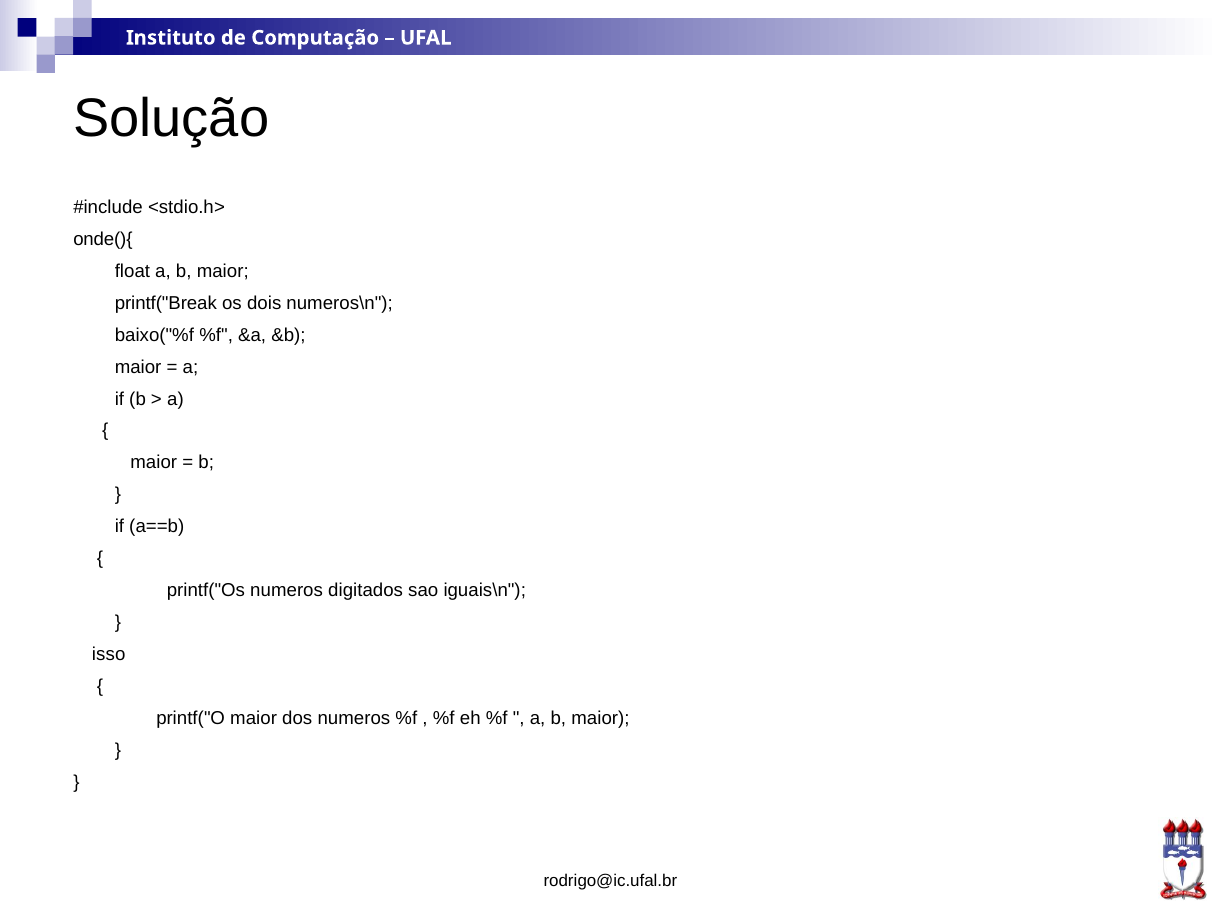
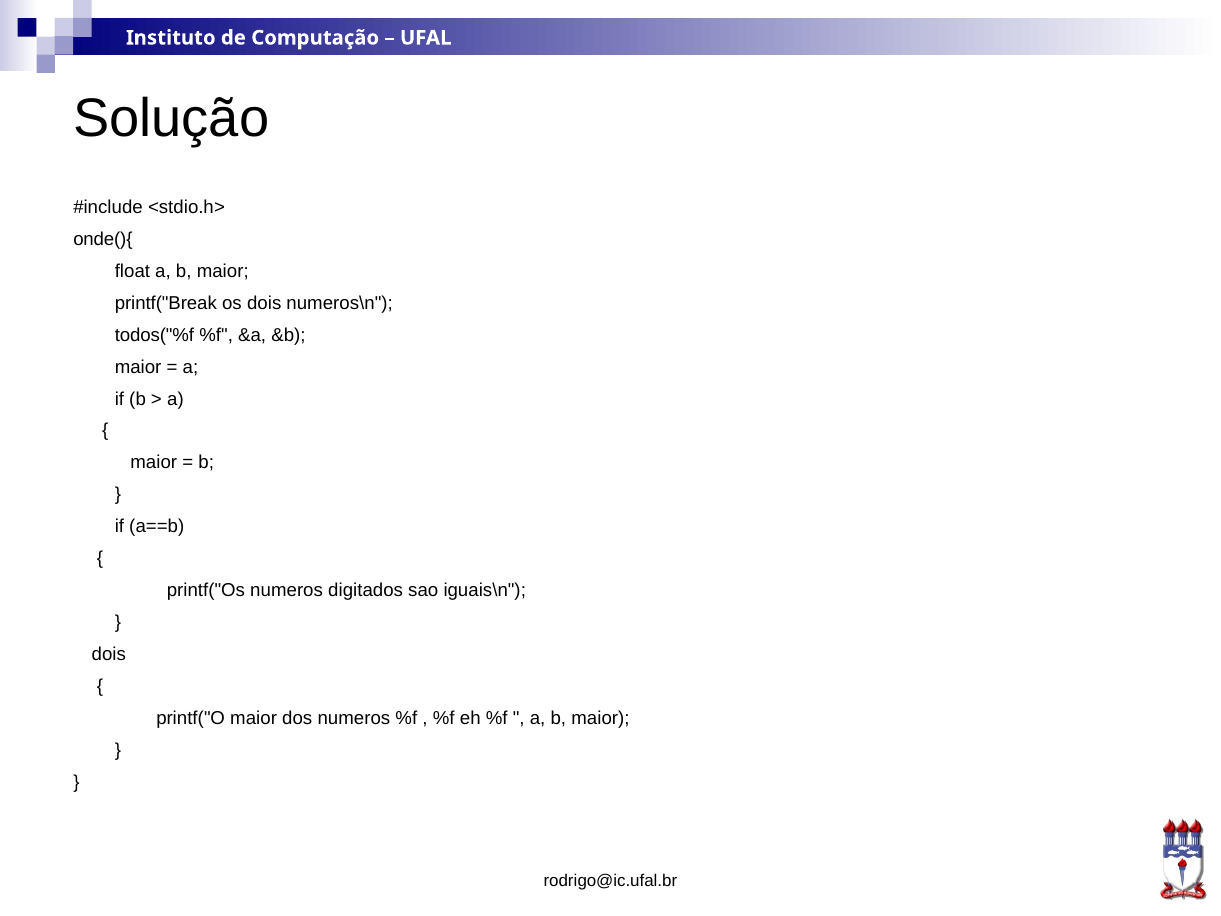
baixo("%f: baixo("%f -> todos("%f (154, 335)
isso: isso -> dois (109, 654)
